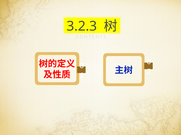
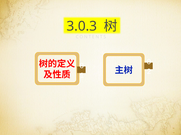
3.2.3: 3.2.3 -> 3.0.3 (82, 26)
